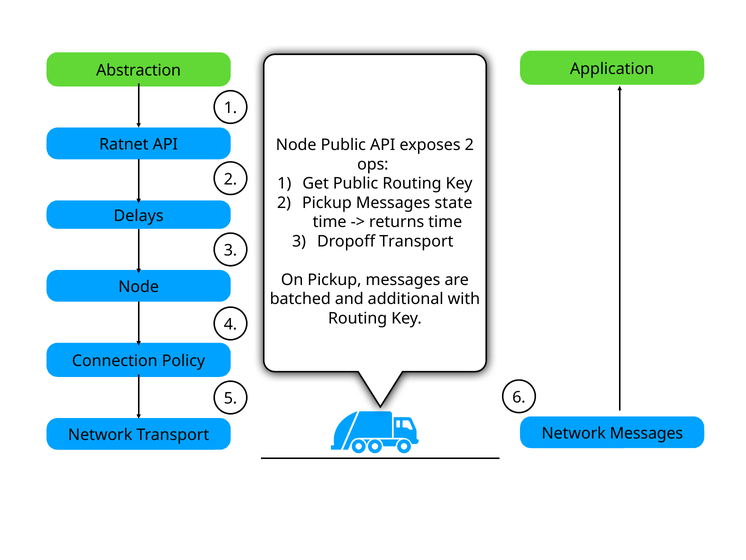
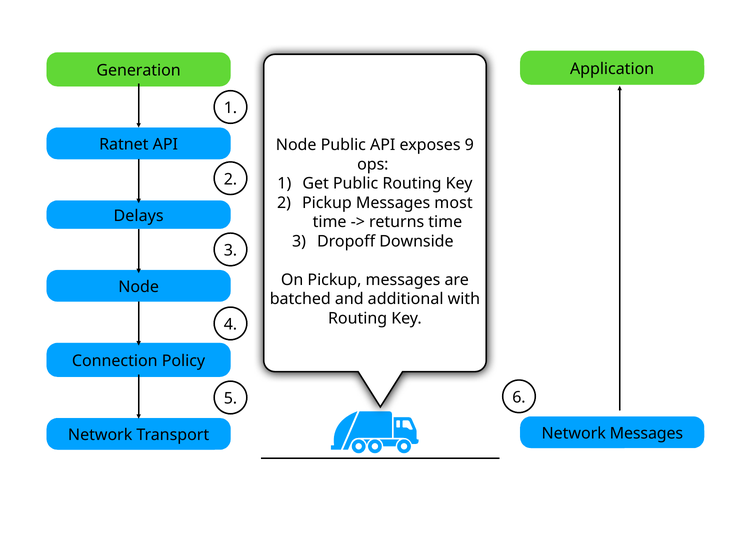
Abstraction: Abstraction -> Generation (139, 70)
exposes 2: 2 -> 9 (469, 145)
state: state -> most (454, 203)
Dropoff Transport: Transport -> Downside (416, 241)
